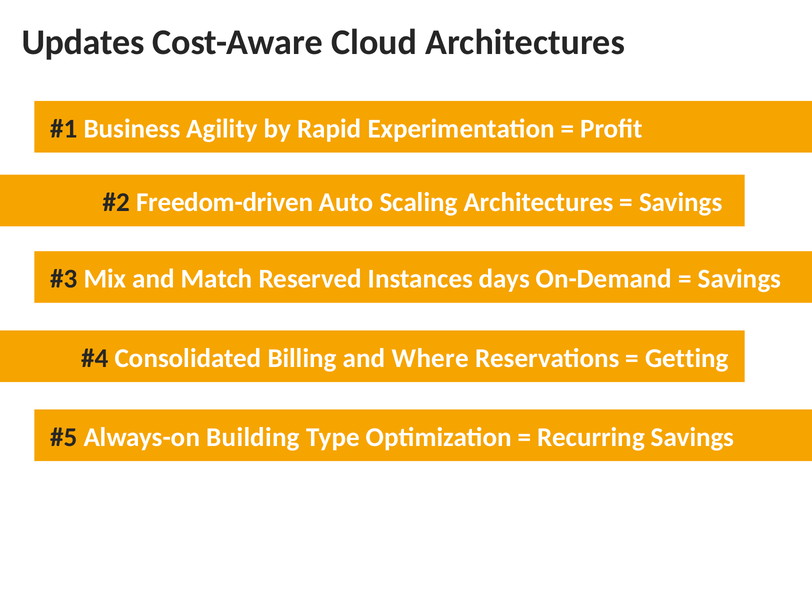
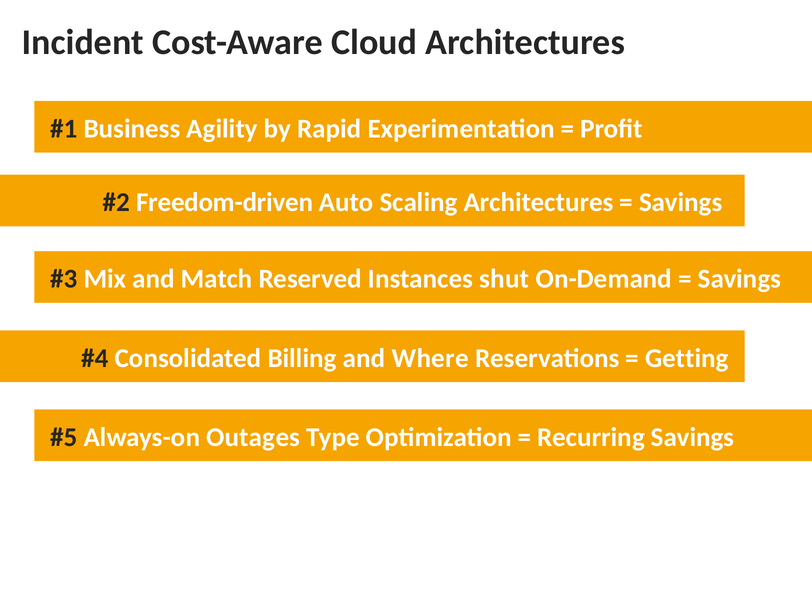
Updates: Updates -> Incident (83, 42)
days: days -> shut (504, 279)
Building: Building -> Outages (253, 437)
